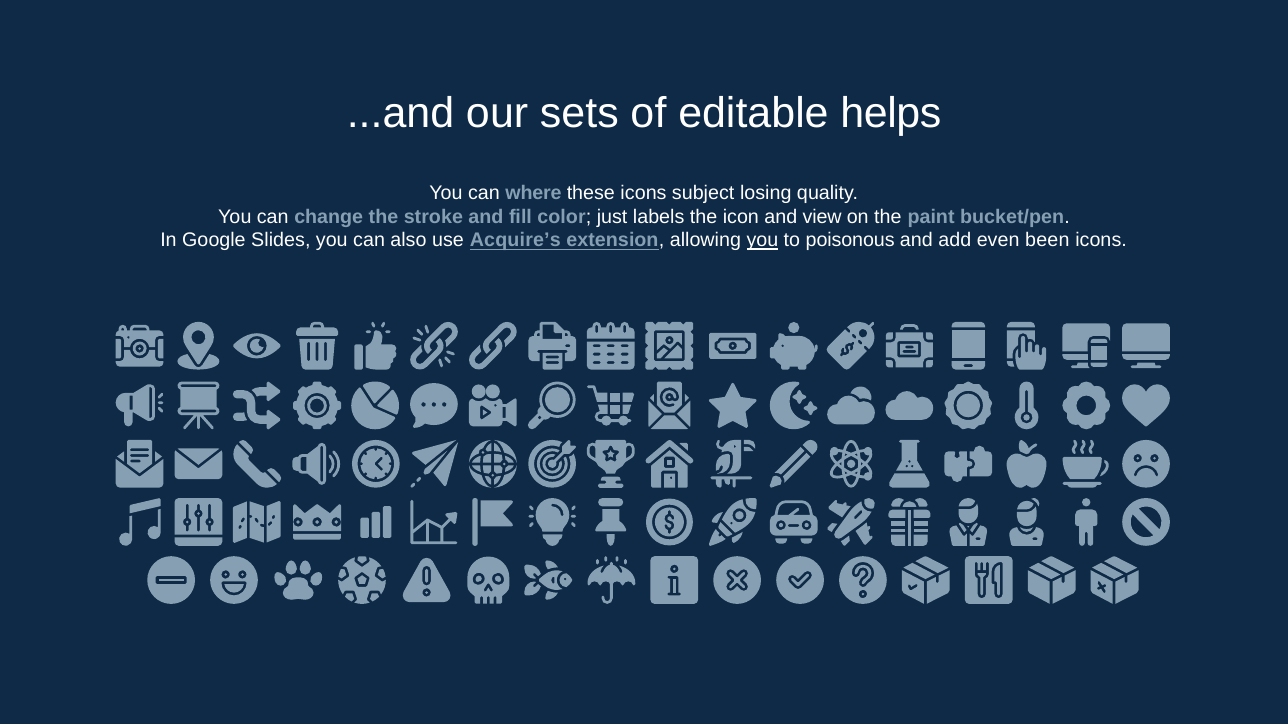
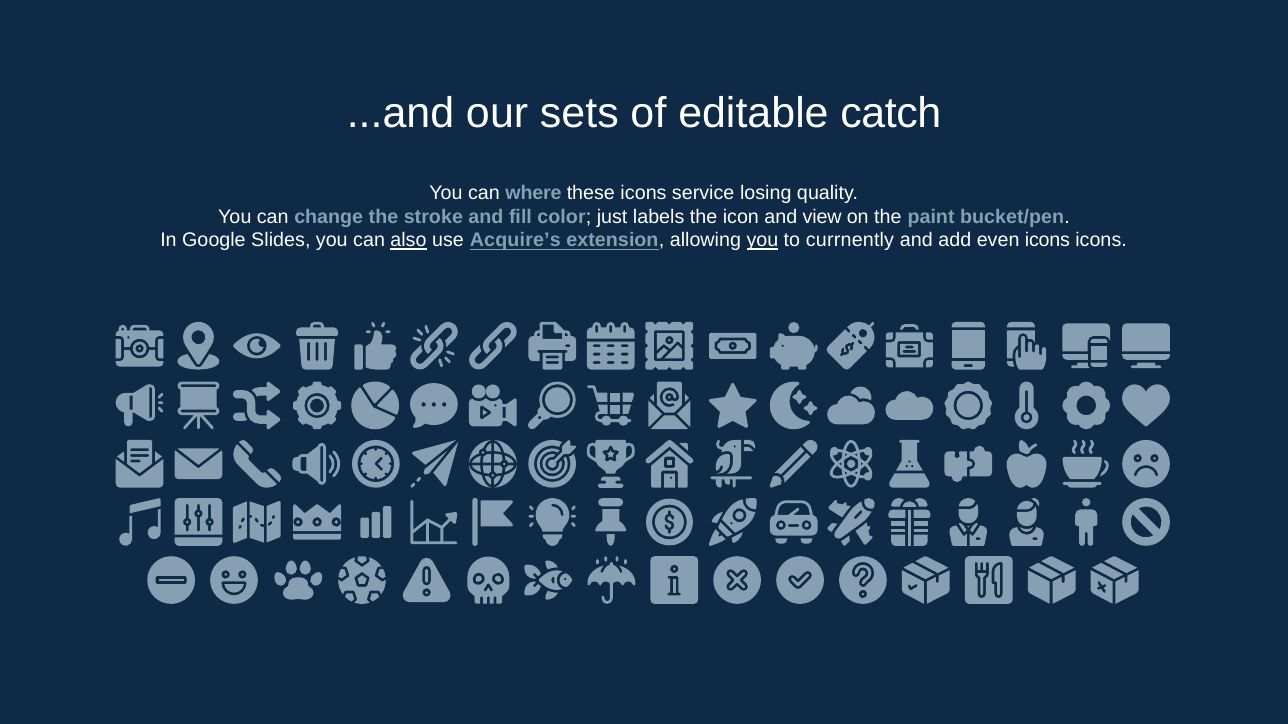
helps: helps -> catch (891, 114)
subject: subject -> service (703, 193)
also underline: none -> present (408, 241)
poisonous: poisonous -> currnently (850, 241)
even been: been -> icons (1048, 241)
